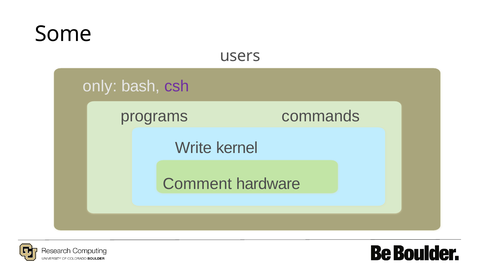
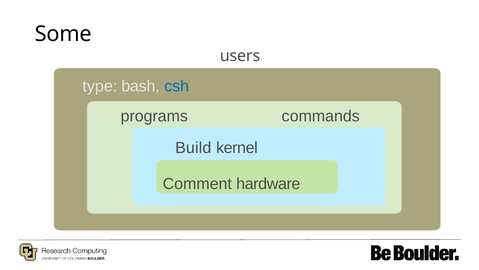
only: only -> type (100, 86)
csh colour: purple -> blue (177, 86)
Write: Write -> Build (193, 148)
